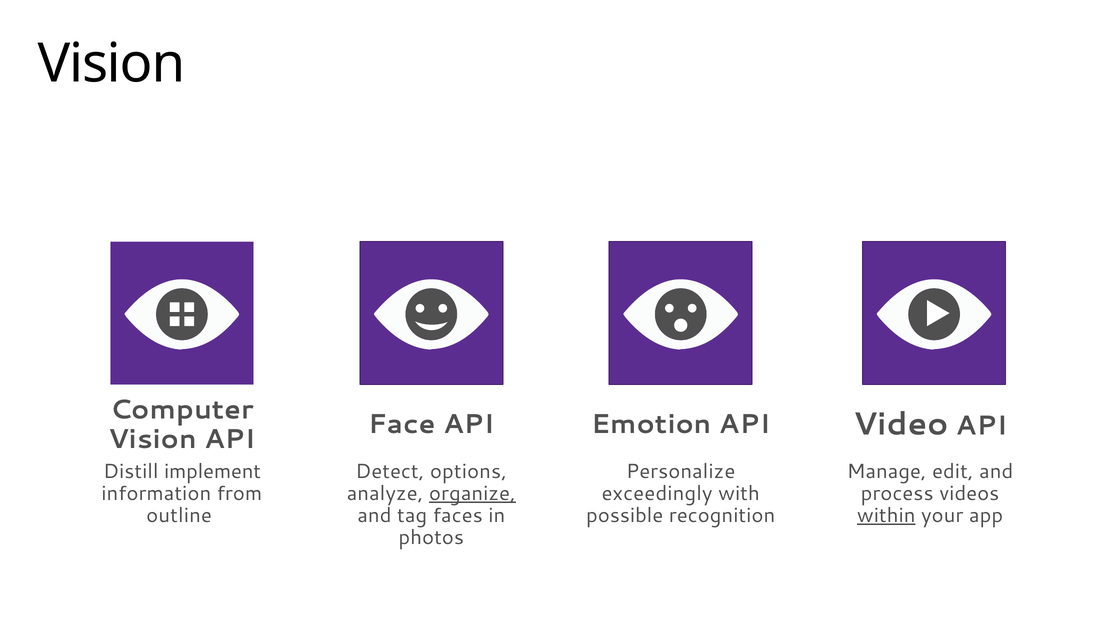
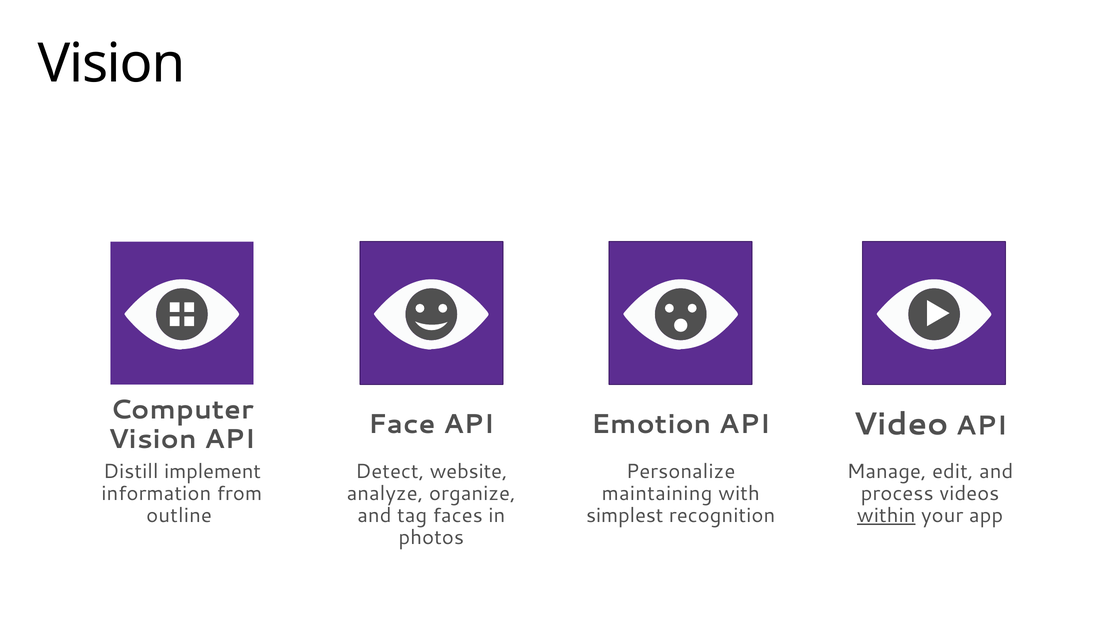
options: options -> website (469, 472)
organize underline: present -> none (472, 494)
exceedingly: exceedingly -> maintaining (657, 494)
possible: possible -> simplest (625, 516)
